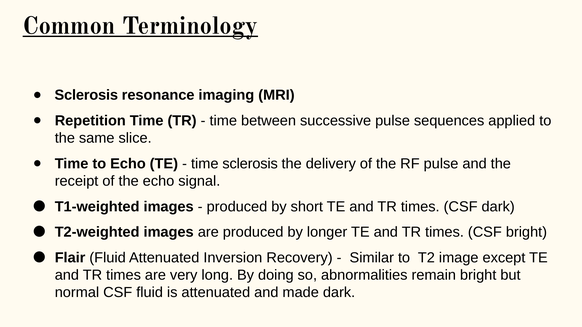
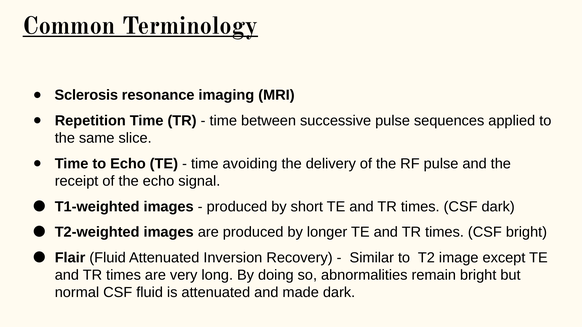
time sclerosis: sclerosis -> avoiding (250, 164)
